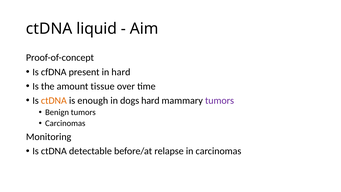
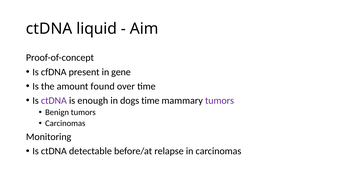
in hard: hard -> gene (121, 72)
tissue: tissue -> found (103, 86)
ctDNA colour: orange -> purple (54, 100)
dogs hard: hard -> time (150, 100)
